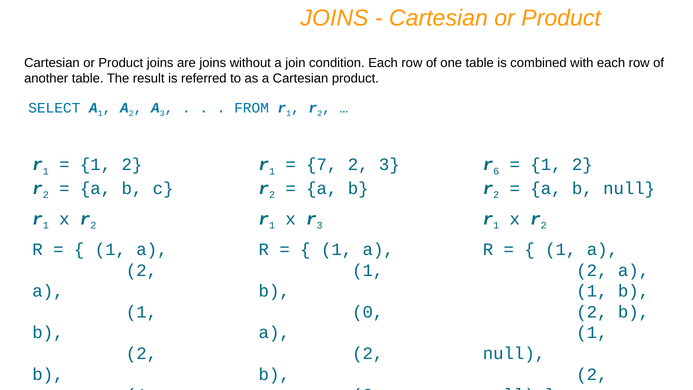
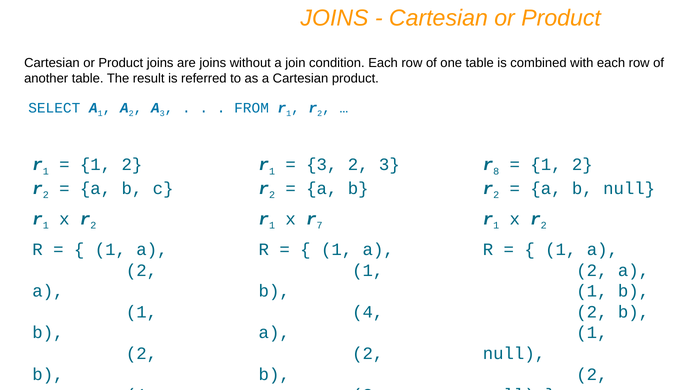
7: 7 -> 3 (322, 165)
6: 6 -> 8 (496, 171)
r 3: 3 -> 7 (320, 226)
0: 0 -> 4 (368, 312)
